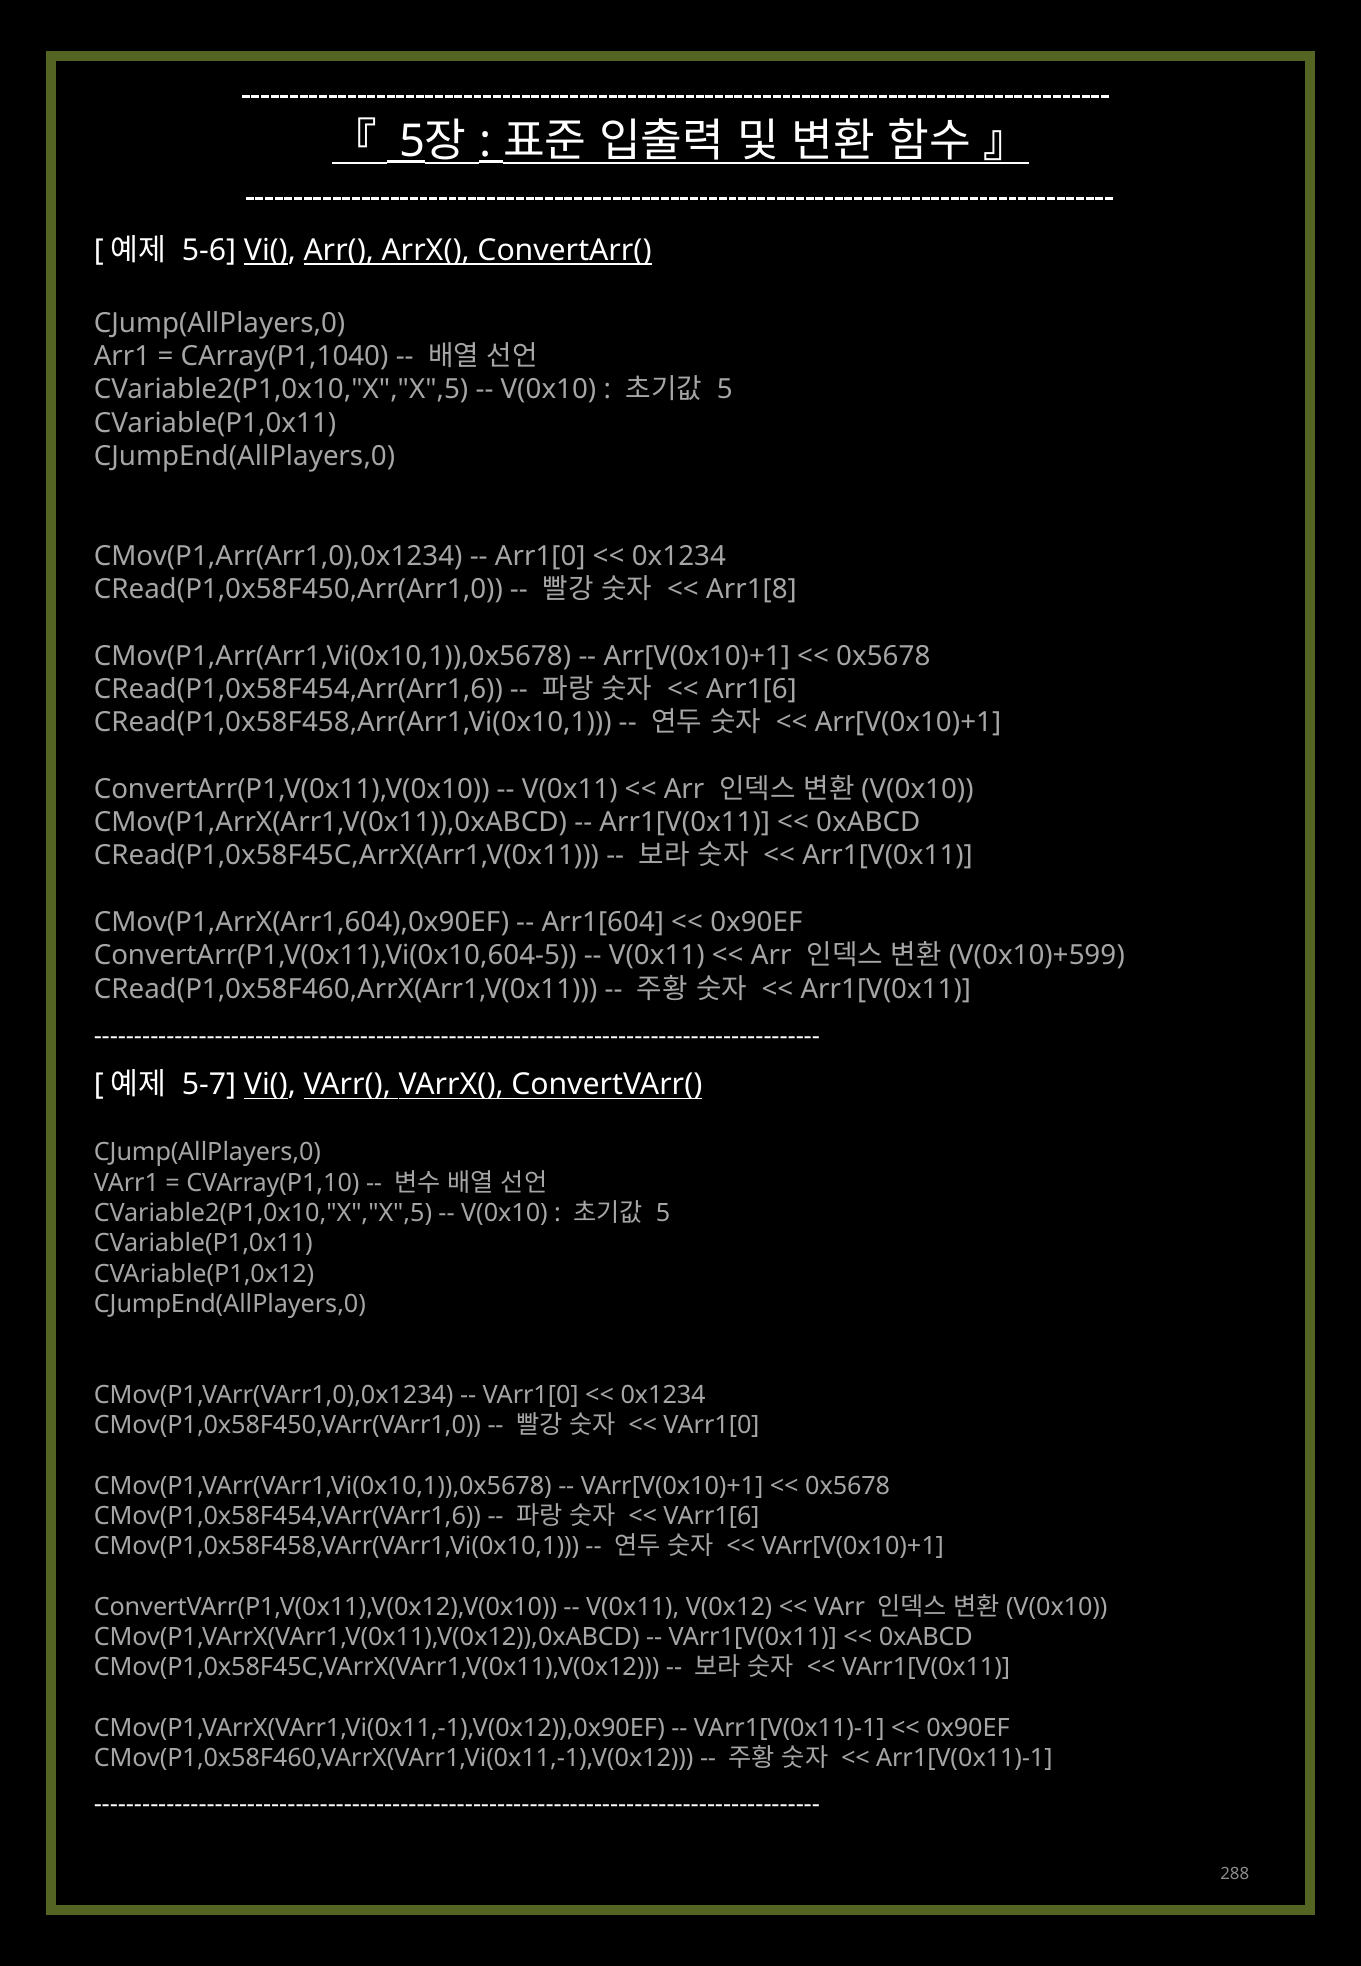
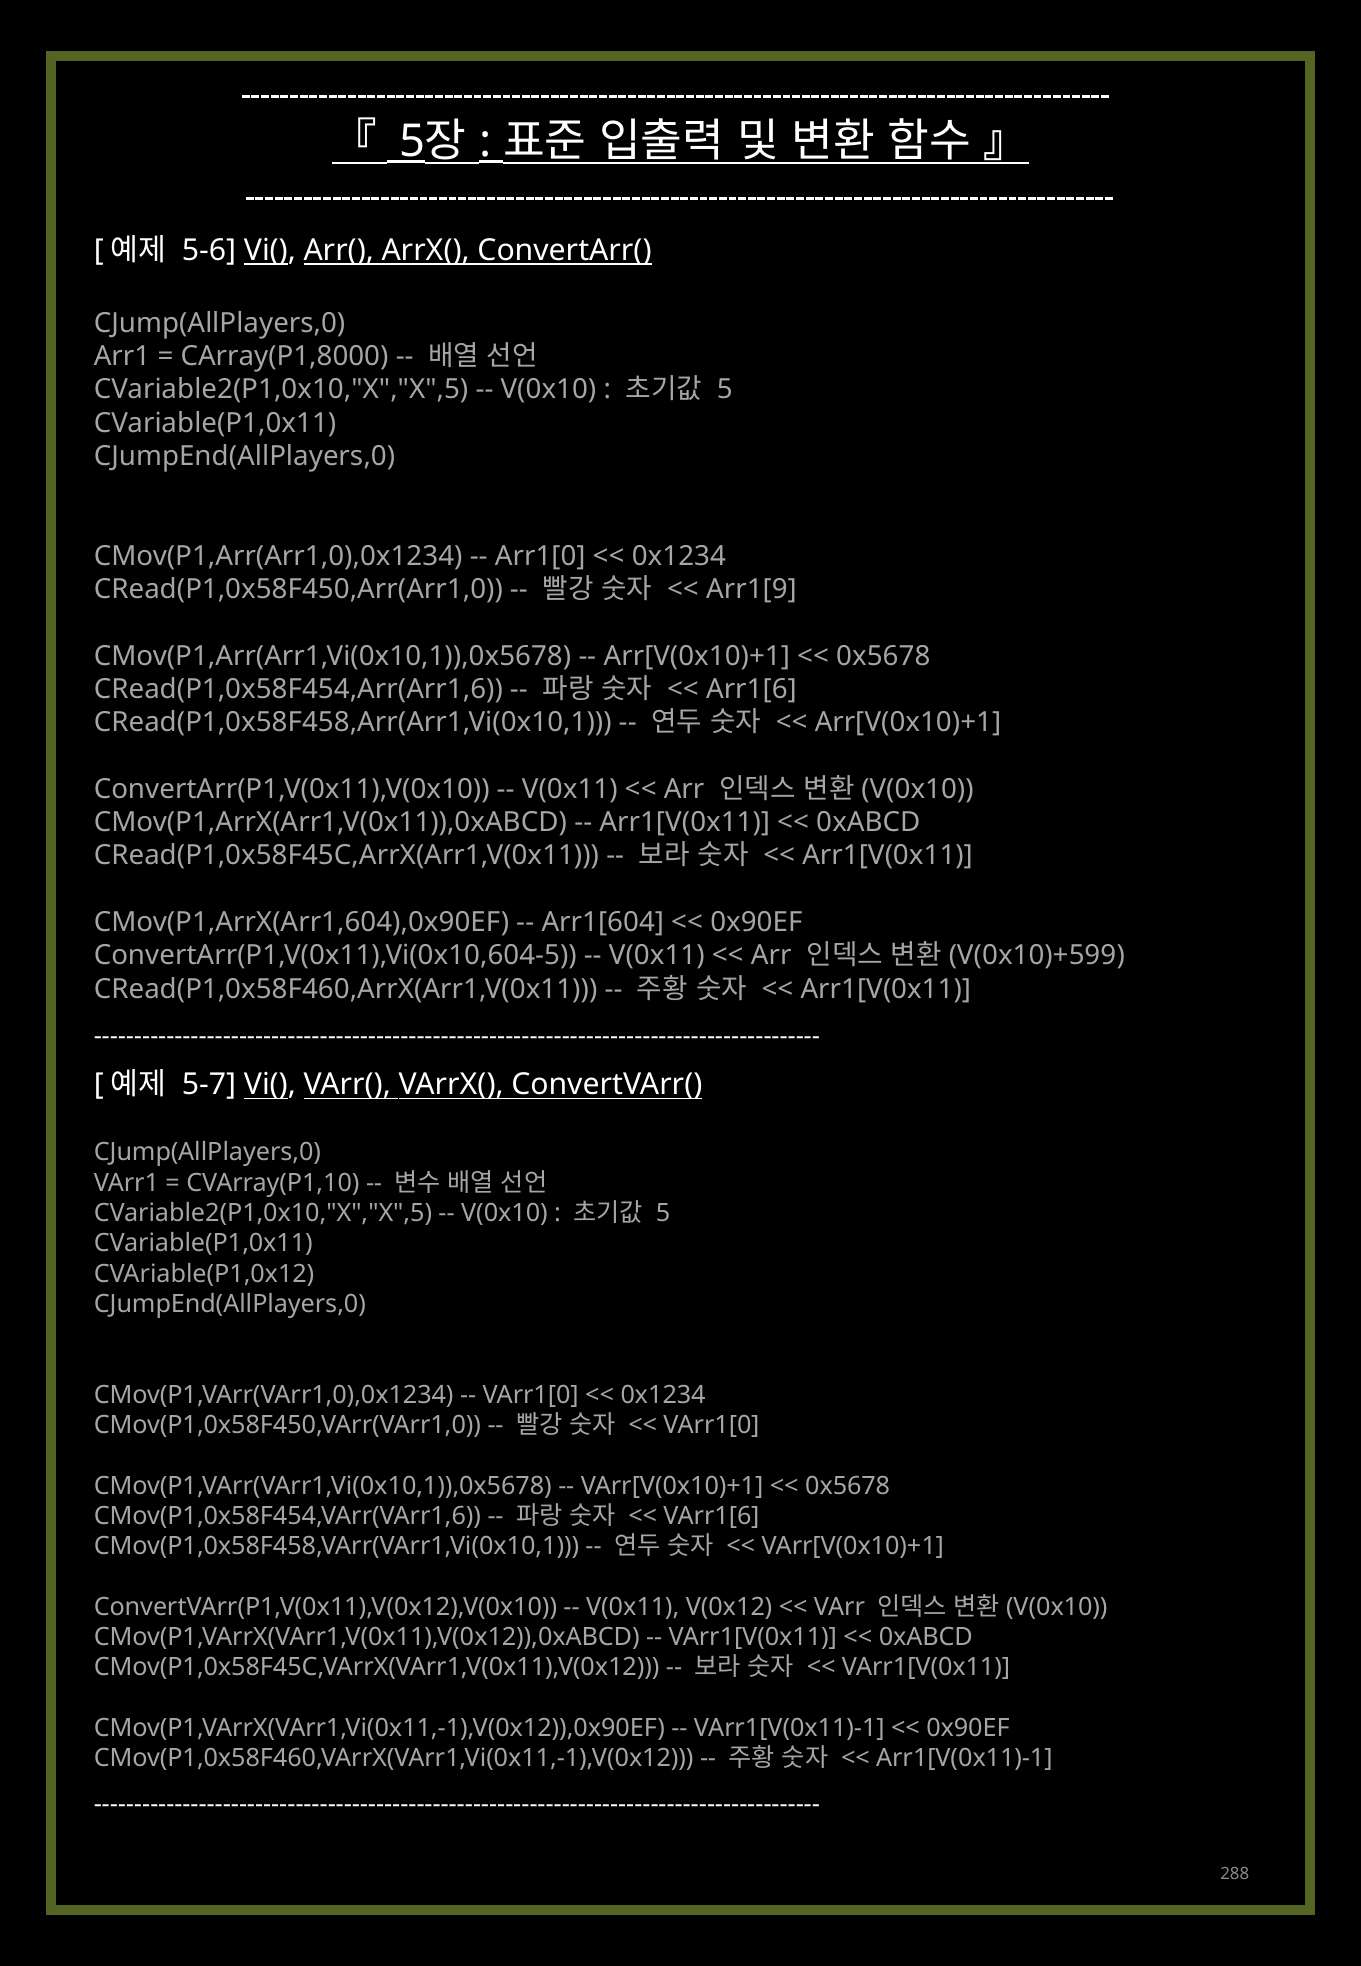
CArray(P1,1040: CArray(P1,1040 -> CArray(P1,8000 (284, 356)
Arr1[8: Arr1[8 -> Arr1[9 (752, 589)
